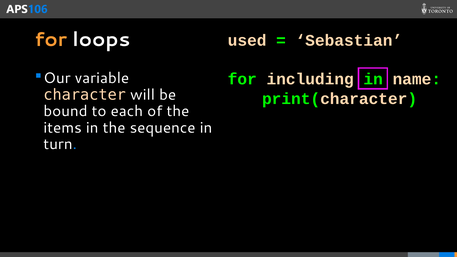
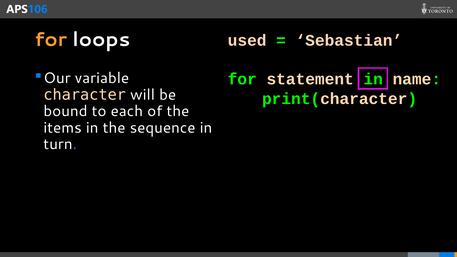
including: including -> statement (310, 79)
